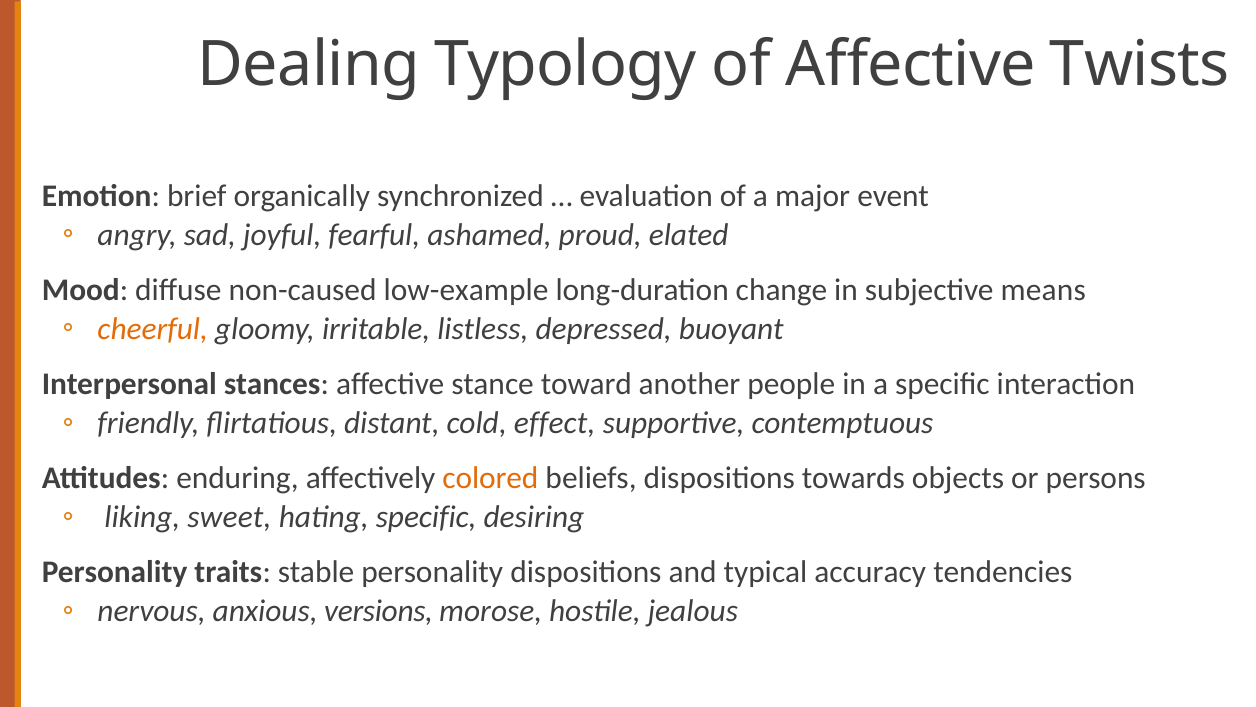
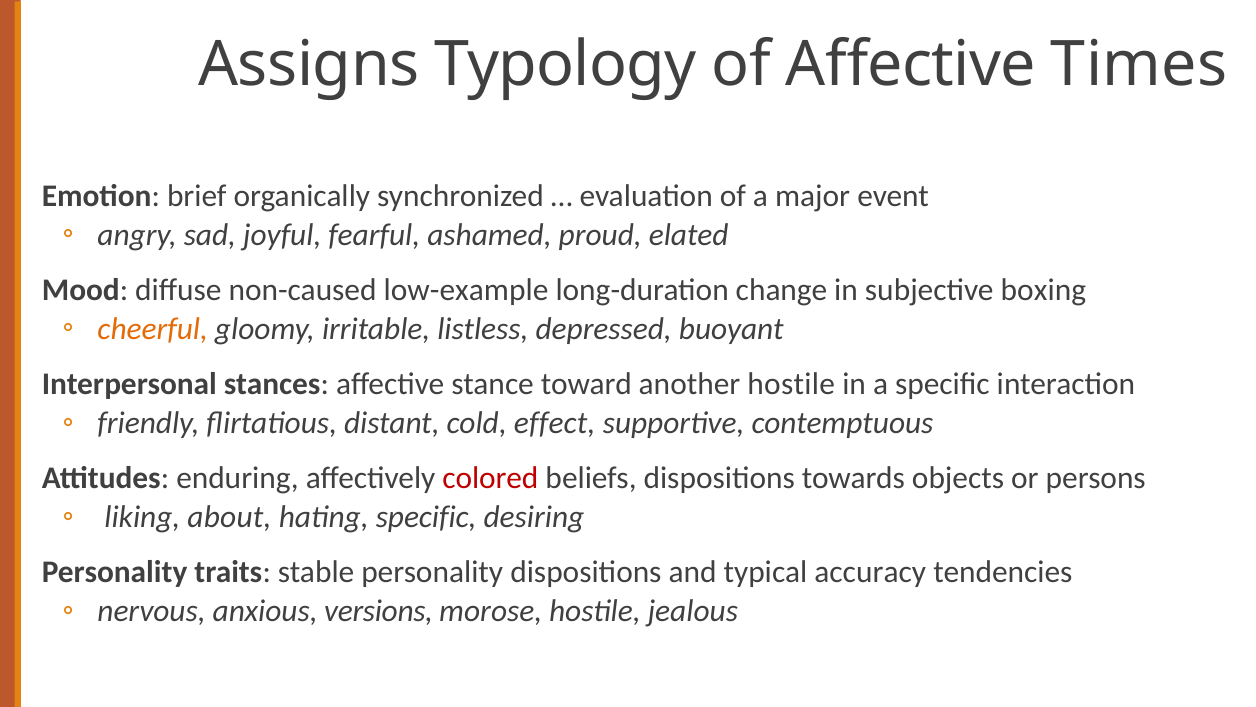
Dealing: Dealing -> Assigns (309, 65)
Twists: Twists -> Times (1139, 65)
means: means -> boxing (1043, 290)
another people: people -> hostile (791, 384)
colored colour: orange -> red (490, 478)
sweet: sweet -> about (229, 517)
